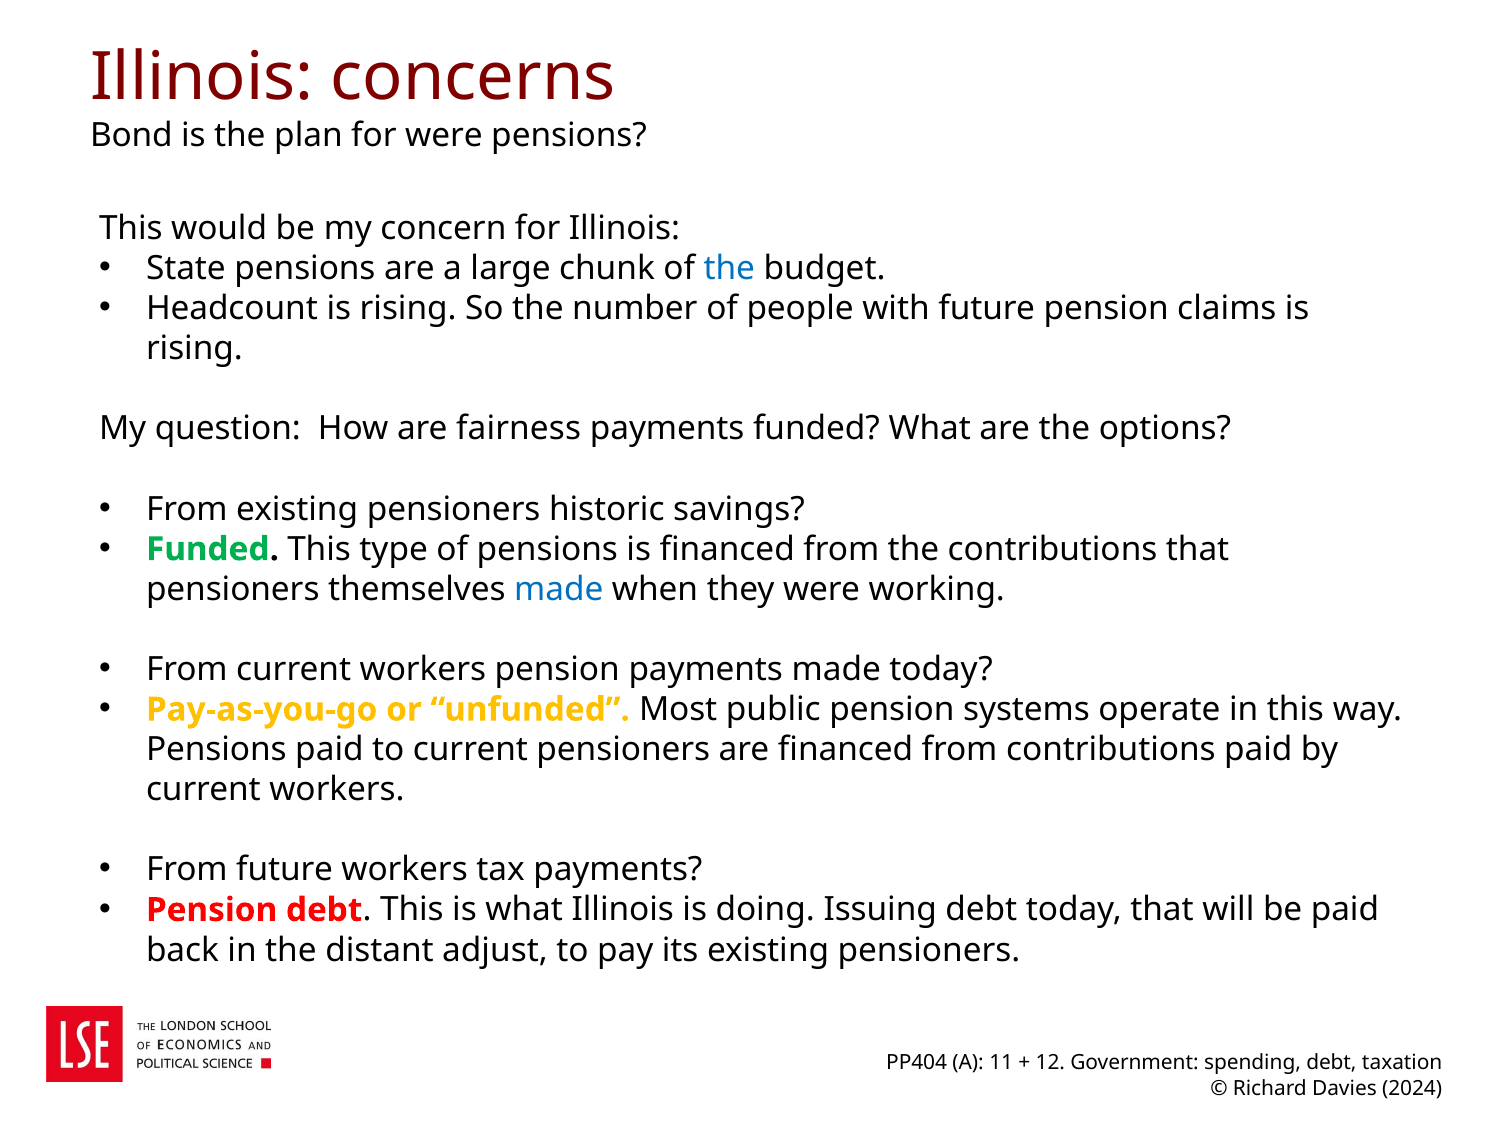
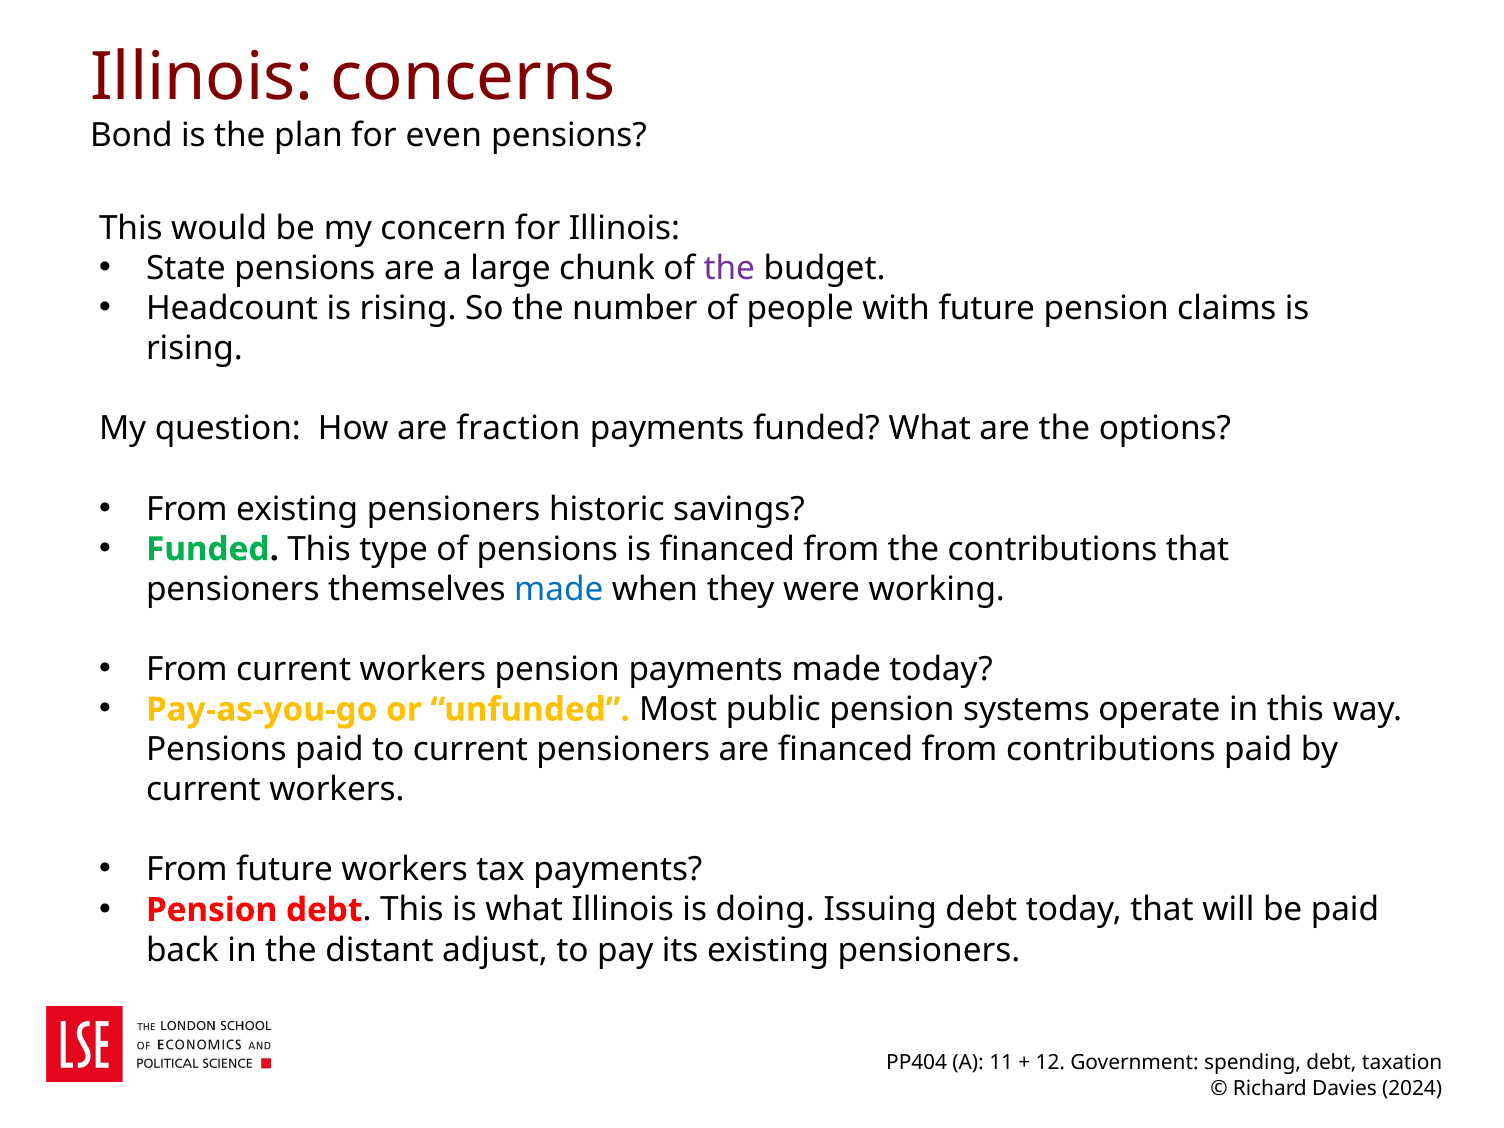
for were: were -> even (444, 135)
the colour: blue -> purple (729, 269)
fairness: fairness -> fraction (518, 429)
